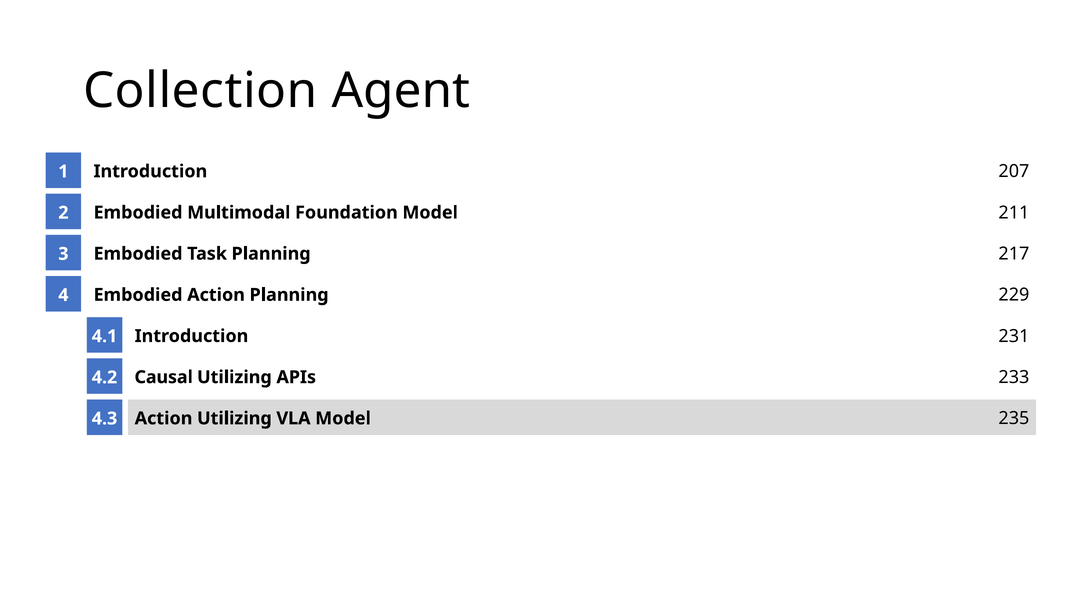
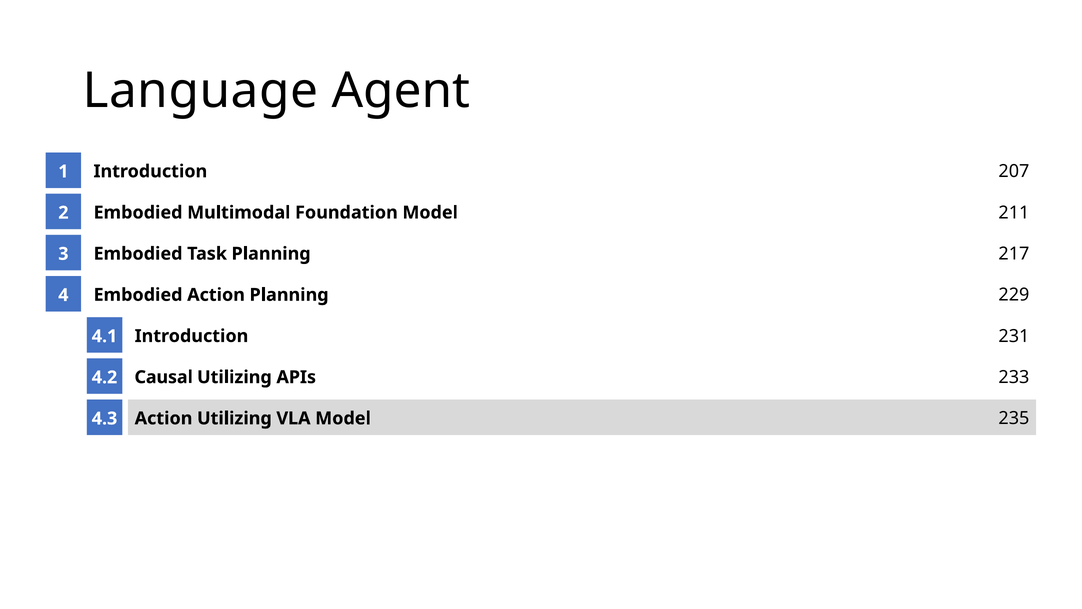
Collection: Collection -> Language (200, 91)
